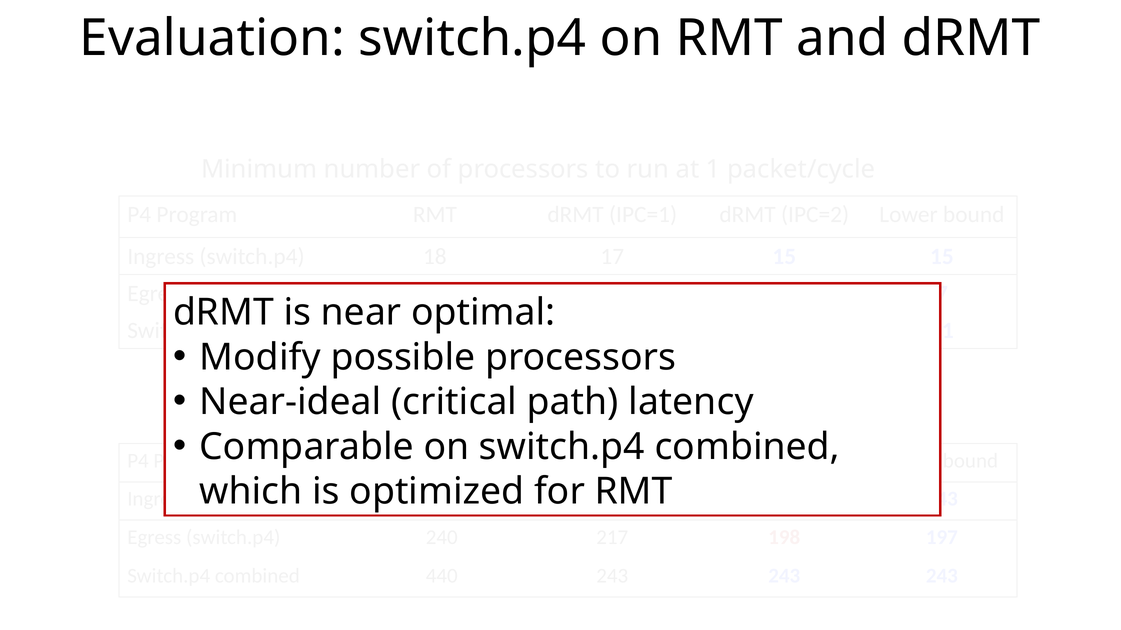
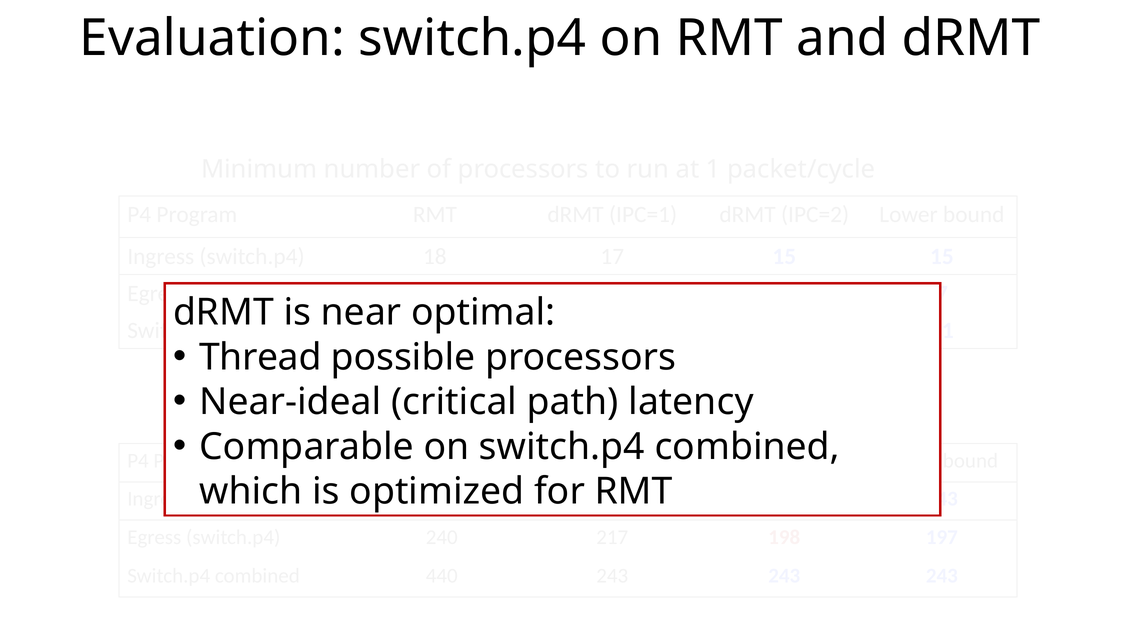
Modify: Modify -> Thread (260, 357)
